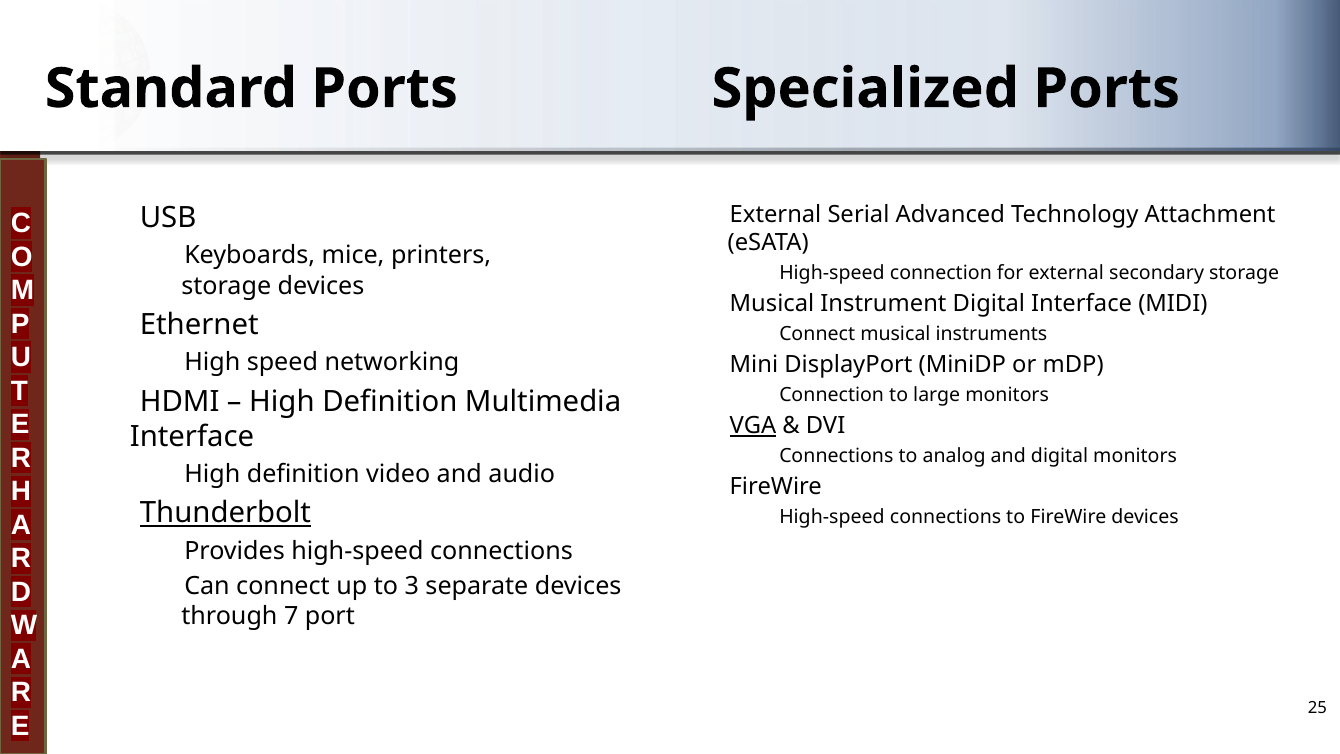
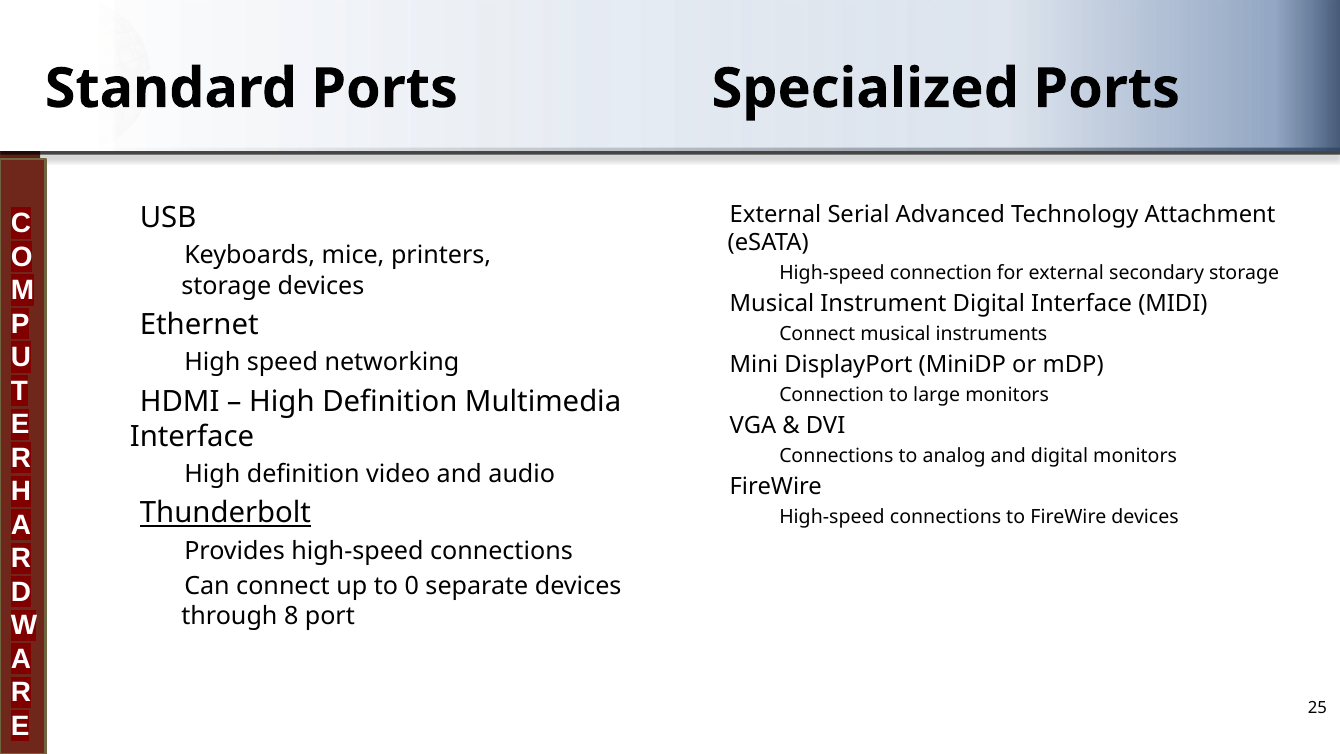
VGA underline: present -> none (753, 426)
3: 3 -> 0 (412, 586)
7: 7 -> 8 (291, 616)
